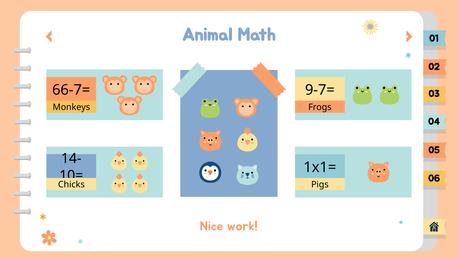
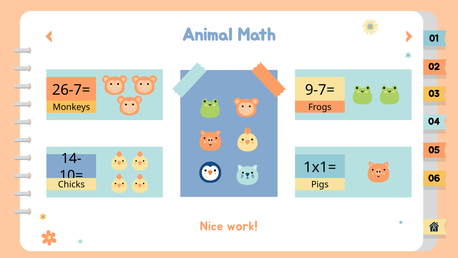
66-7=: 66-7= -> 26-7= (71, 90)
